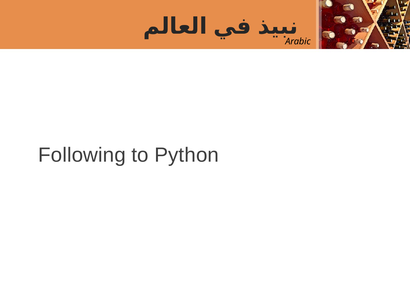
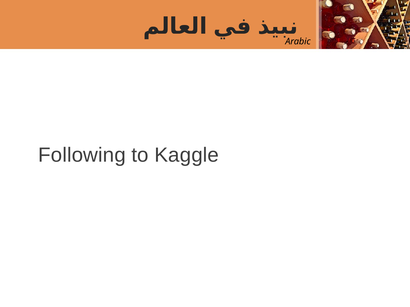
Python: Python -> Kaggle (187, 155)
